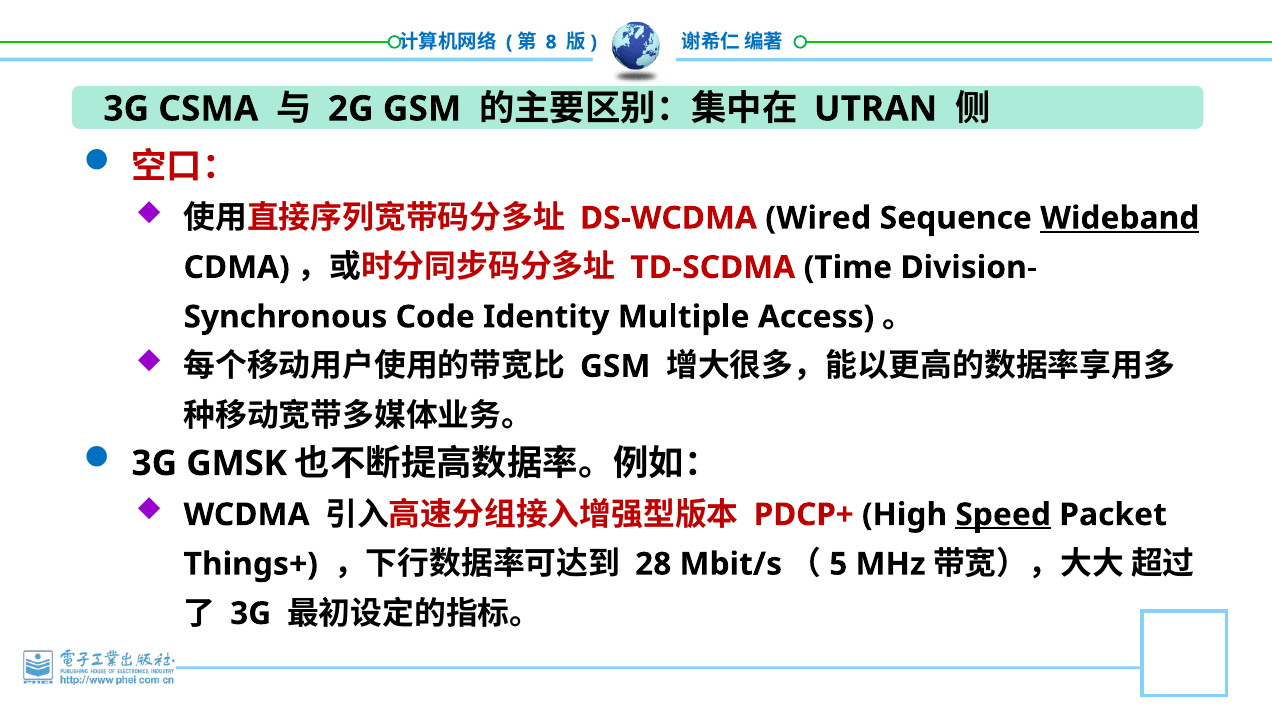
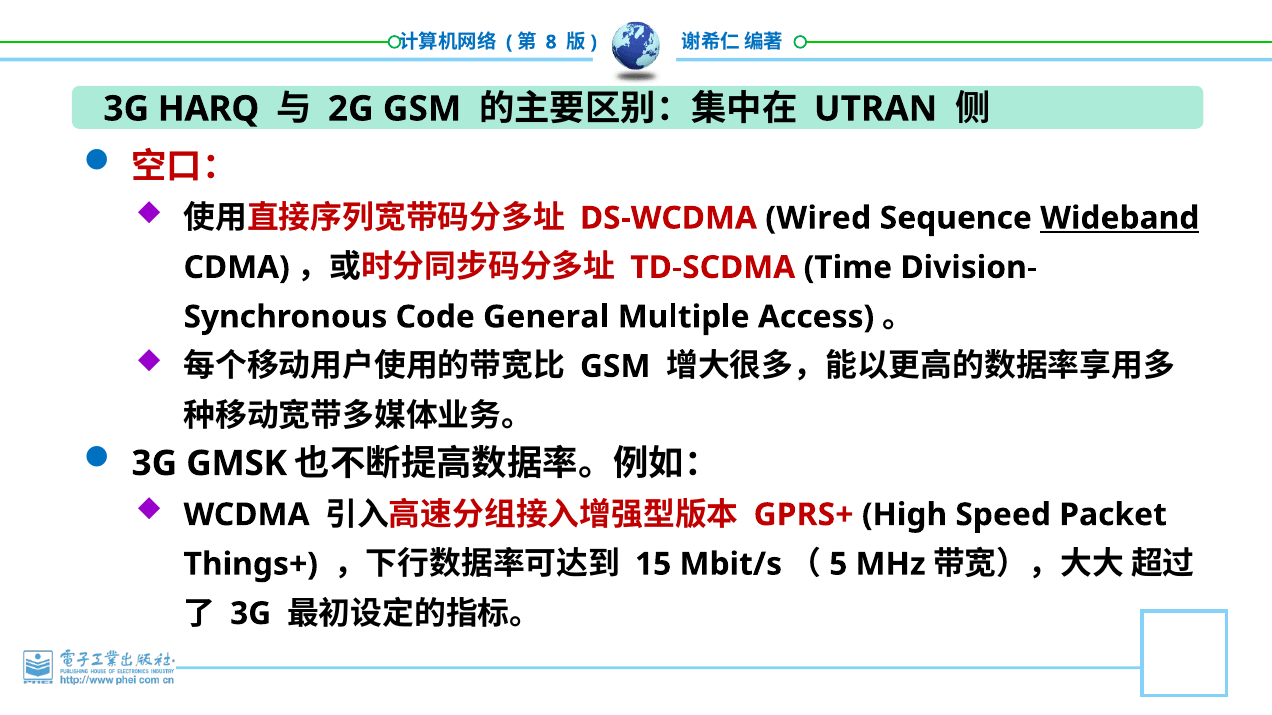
CSMA: CSMA -> HARQ (208, 109)
Identity: Identity -> General (546, 317)
PDCP+: PDCP+ -> GPRS+ (804, 515)
Speed underline: present -> none (1003, 515)
28: 28 -> 15 (653, 565)
